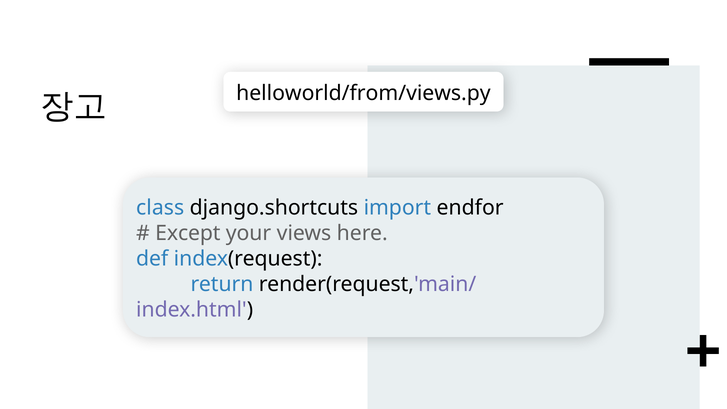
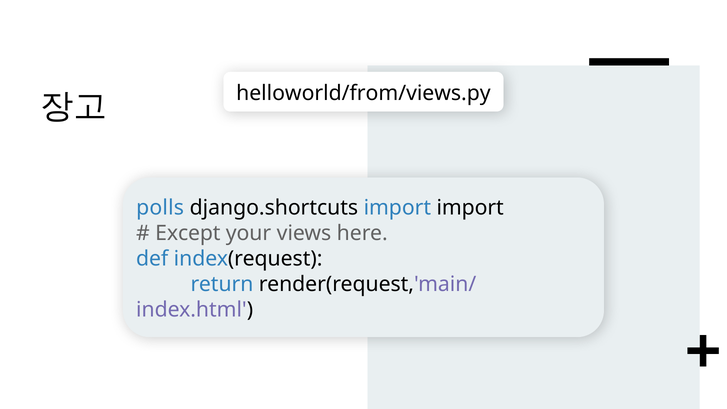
class: class -> polls (160, 208)
import endfor: endfor -> import (470, 208)
